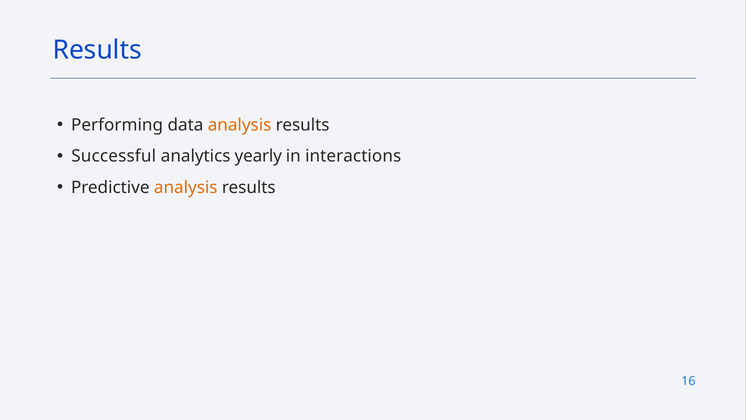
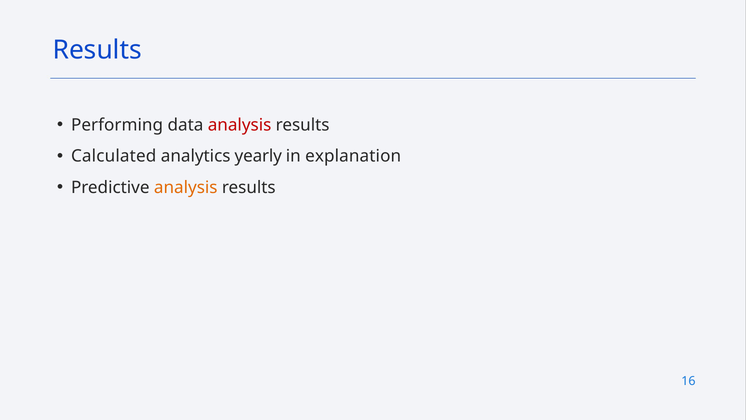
analysis colour: orange -> red (240, 125)
Successful: Successful -> Calculated (114, 156)
interactions: interactions -> explanation (353, 156)
